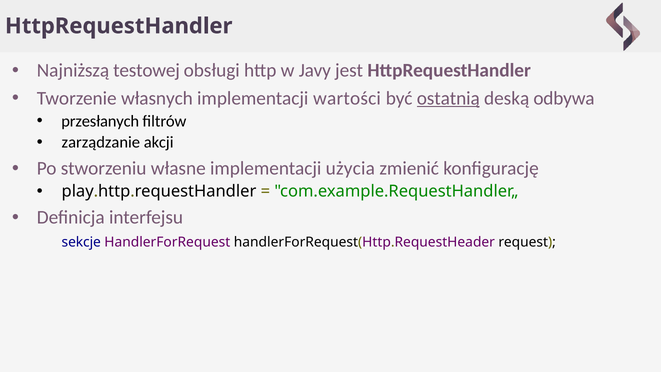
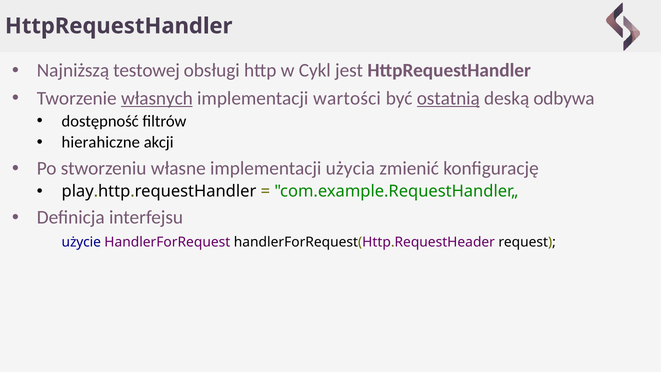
Javy: Javy -> Cykl (315, 71)
własnych underline: none -> present (157, 98)
przesłanych: przesłanych -> dostępność (100, 121)
zarządzanie: zarządzanie -> hierahiczne (101, 142)
sekcje: sekcje -> użycie (81, 242)
